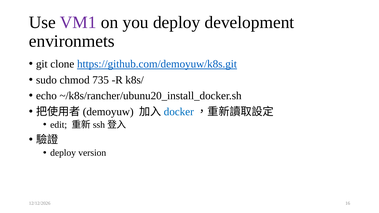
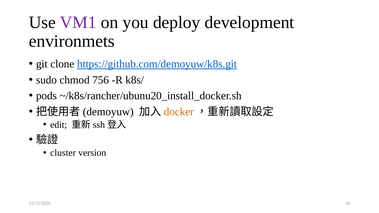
735: 735 -> 756 (101, 80)
echo: echo -> pods (46, 96)
docker colour: blue -> orange (179, 112)
deploy: deploy -> cluster (63, 153)
